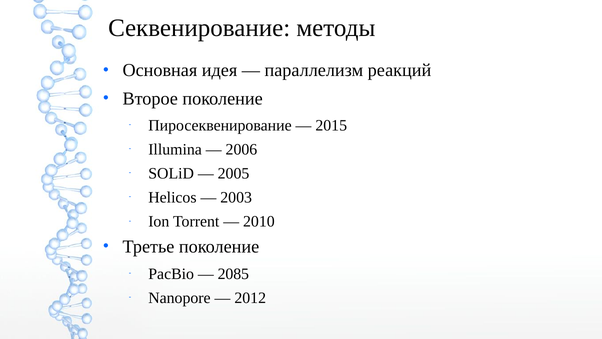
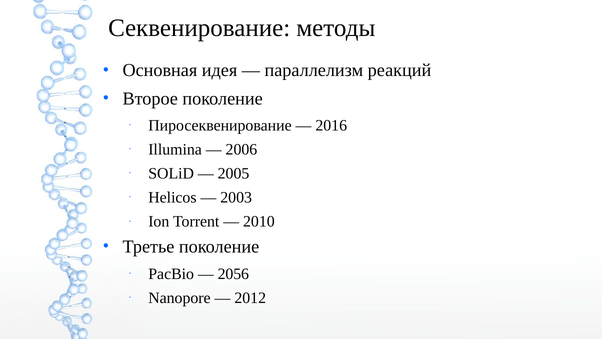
2015: 2015 -> 2016 (331, 125)
2085: 2085 -> 2056 (233, 273)
